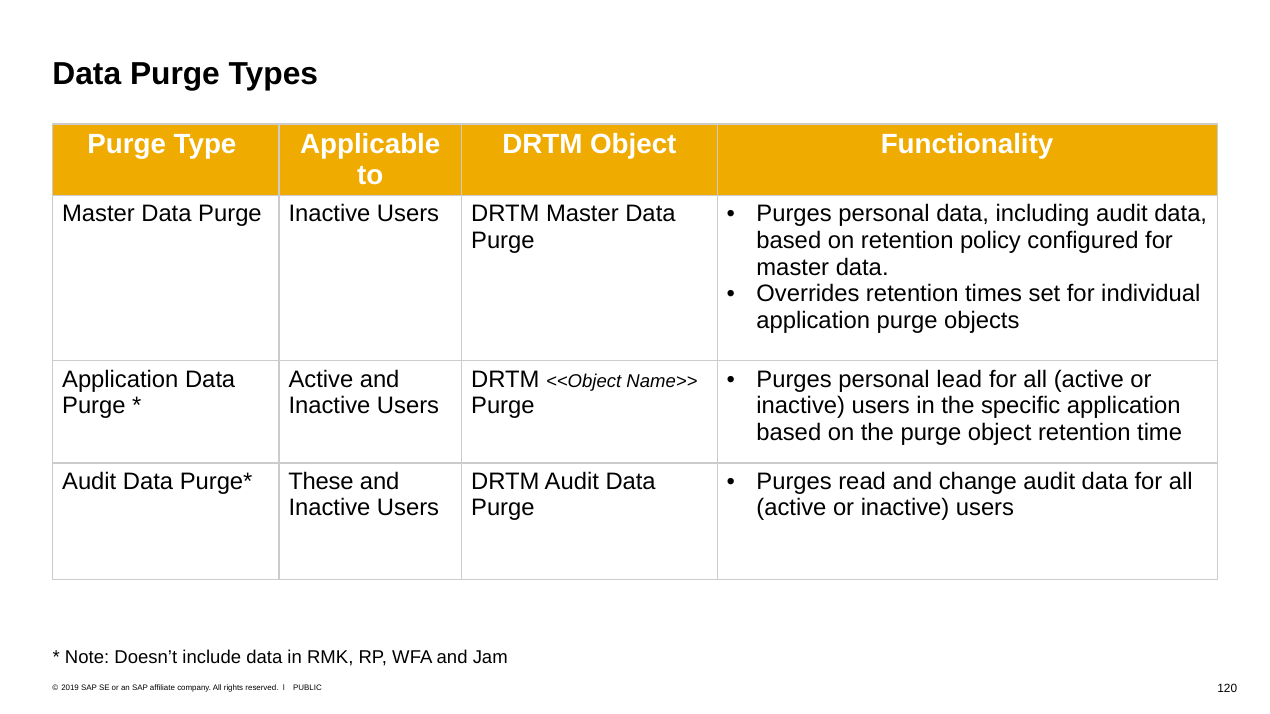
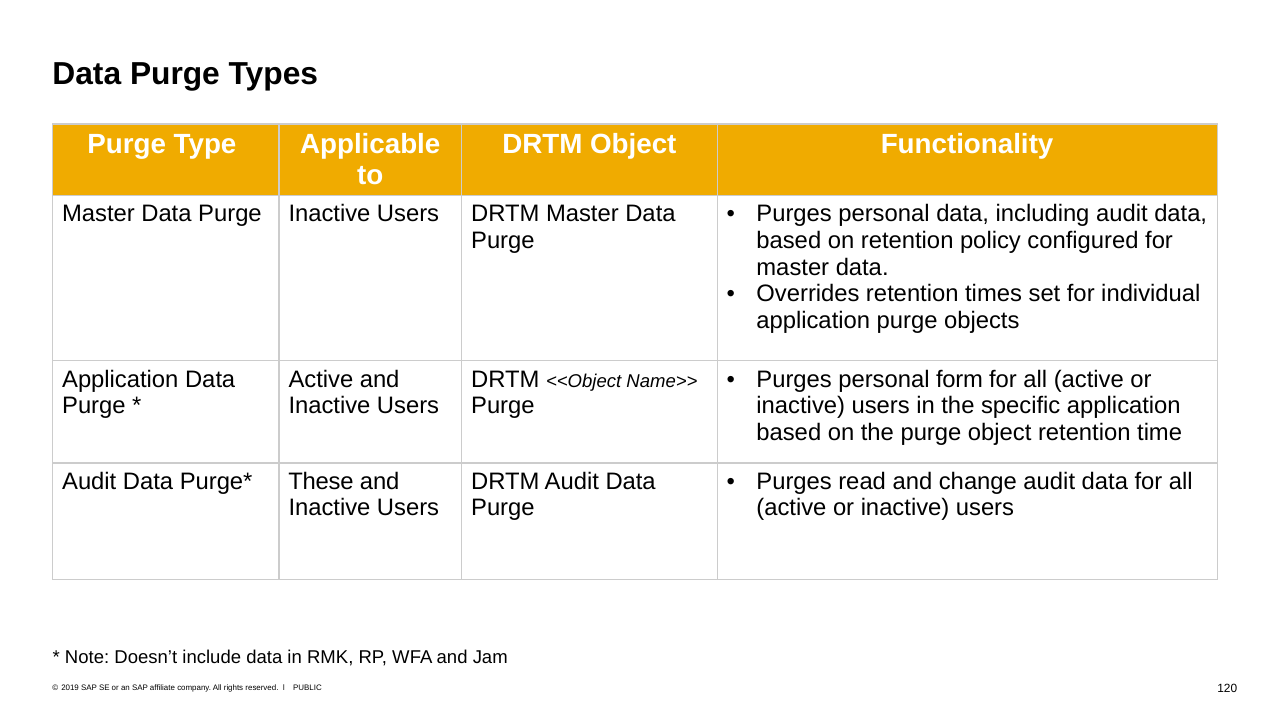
lead: lead -> form (959, 379)
